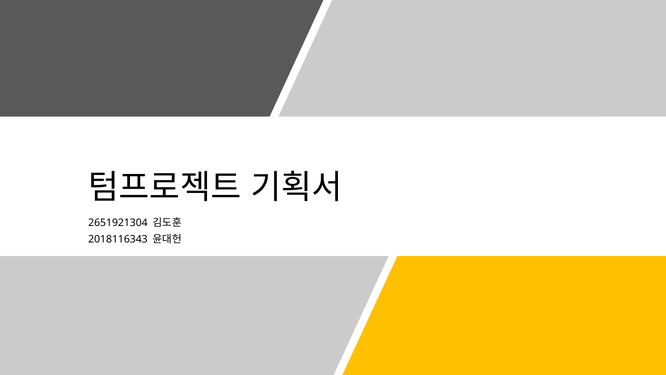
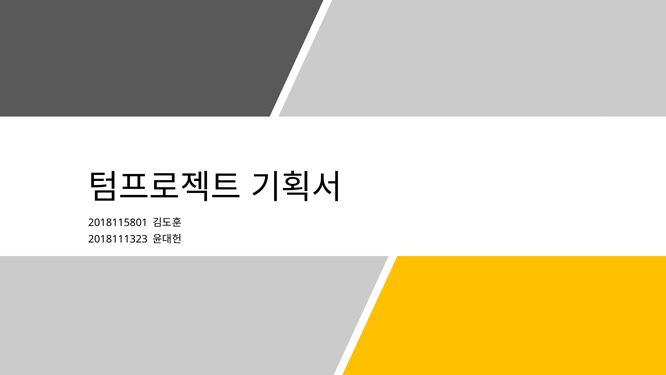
2651921304: 2651921304 -> 2018115801 (118, 223)
2018116343: 2018116343 -> 2018111323 (118, 239)
